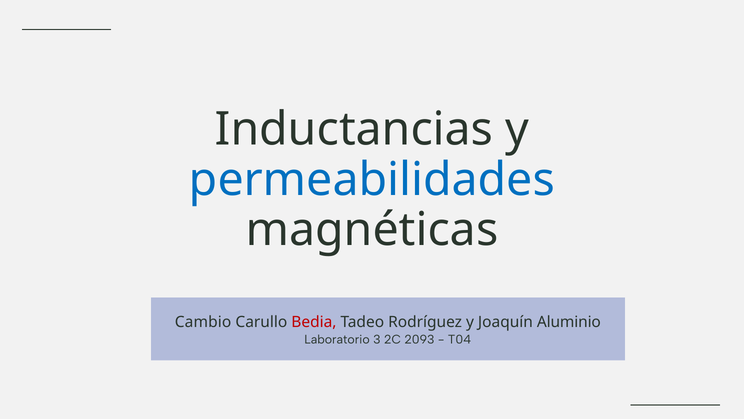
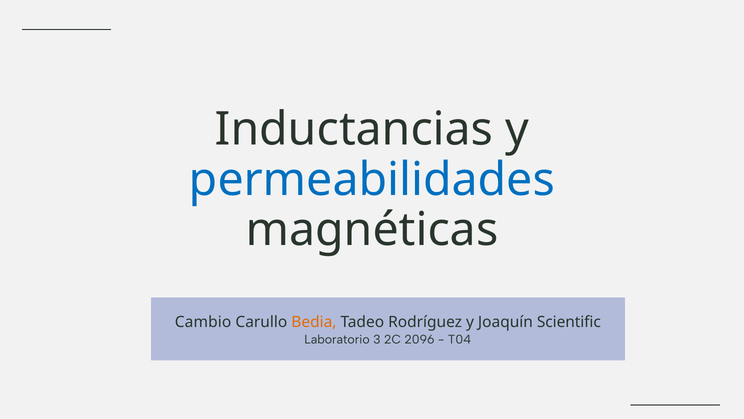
Bedia colour: red -> orange (314, 322)
Aluminio: Aluminio -> Scientific (569, 322)
2093: 2093 -> 2096 (419, 339)
